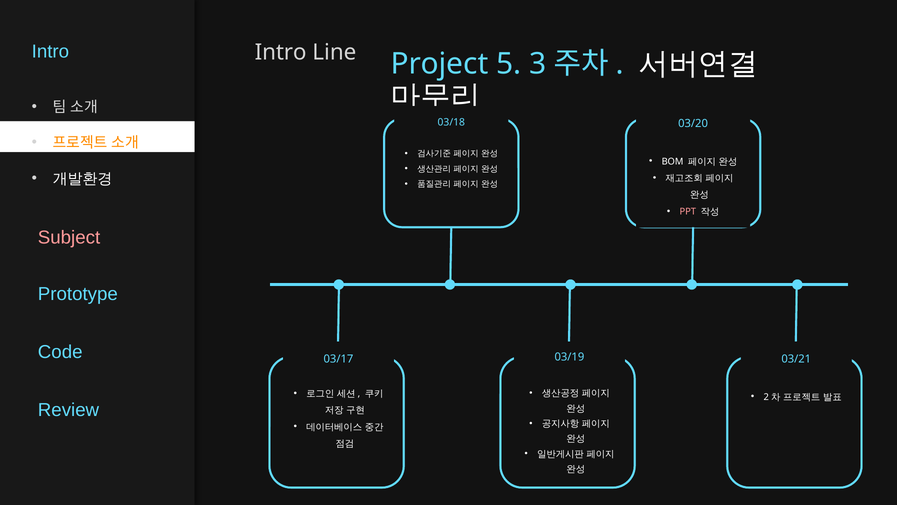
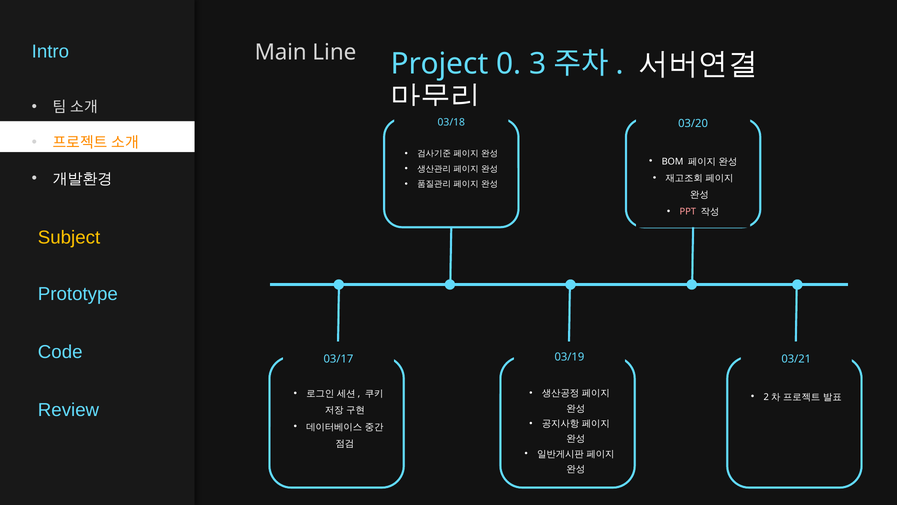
Intro: Intro -> Main (281, 52)
5: 5 -> 0 (509, 64)
Subject colour: pink -> yellow (69, 237)
